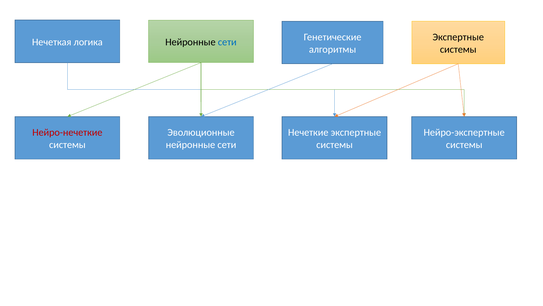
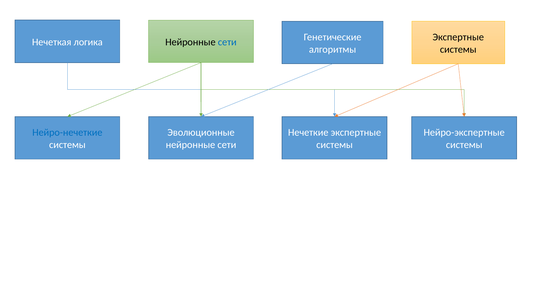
Нейро-нечеткие colour: red -> blue (67, 132)
